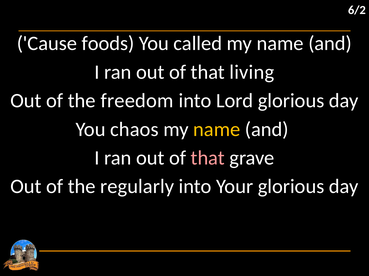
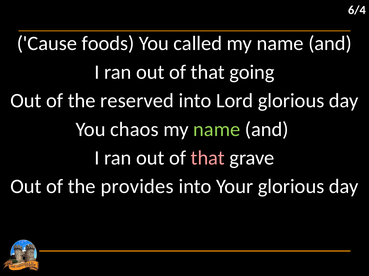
6/2: 6/2 -> 6/4 (357, 10)
living: living -> going (252, 72)
freedom: freedom -> reserved (137, 101)
name colour: yellow -> light green (217, 130)
regularly: regularly -> provides (137, 187)
